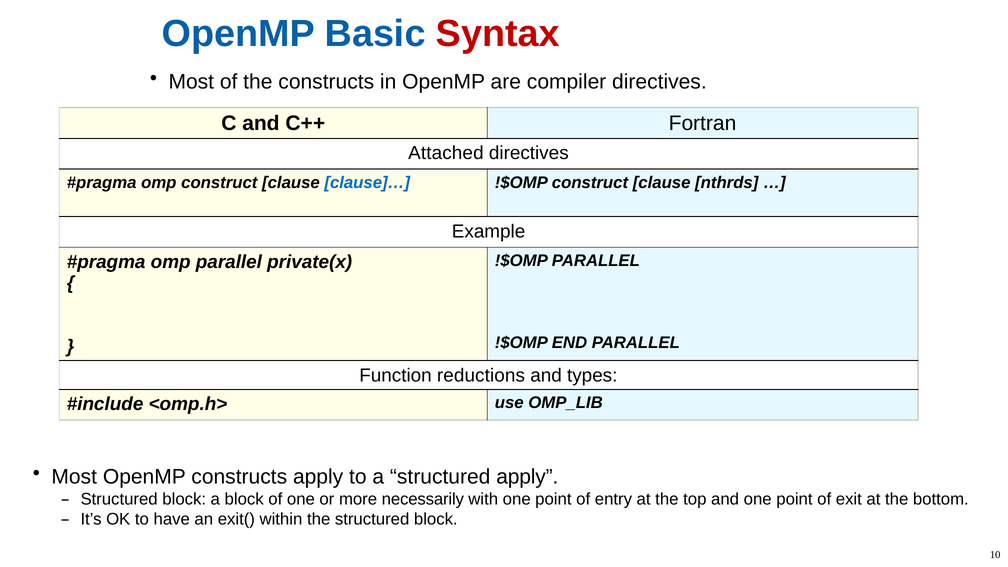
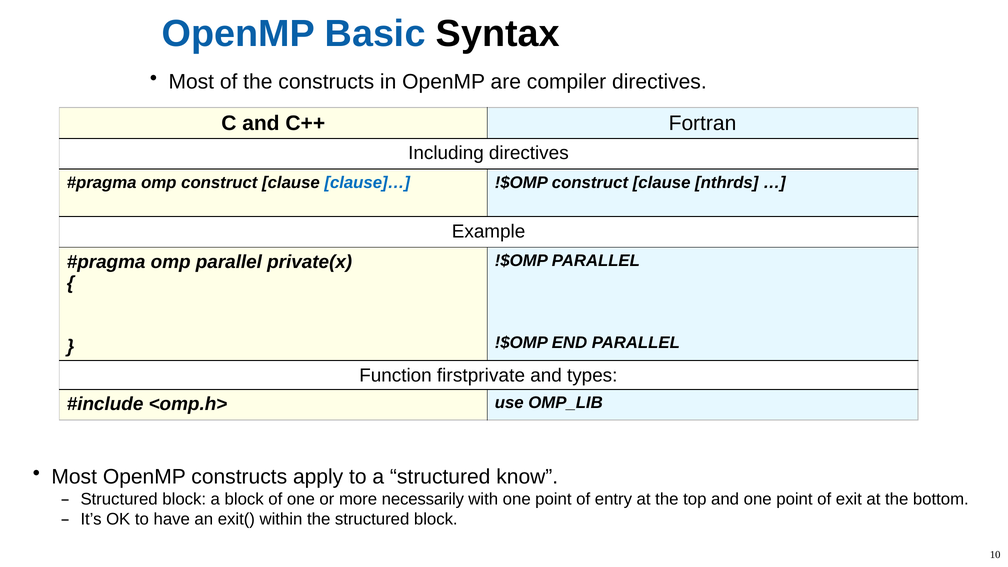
Syntax colour: red -> black (498, 34)
Attached: Attached -> Including (446, 153)
reductions: reductions -> firstprivate (481, 375)
structured apply: apply -> know (527, 477)
